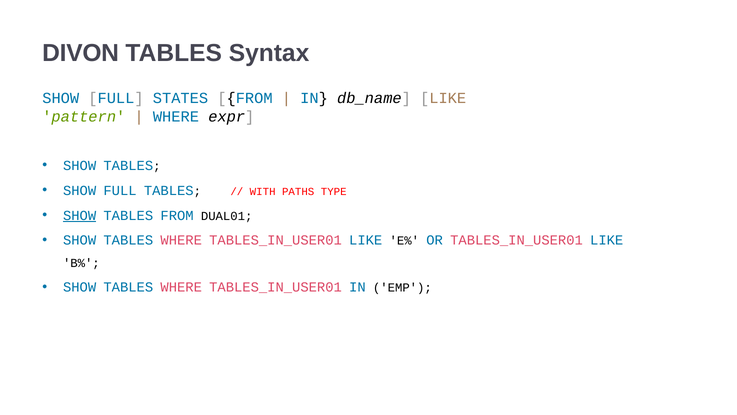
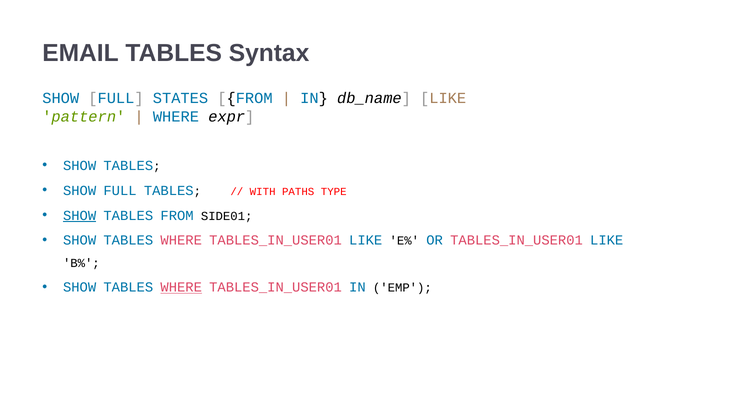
DIVON: DIVON -> EMAIL (80, 53)
DUAL01: DUAL01 -> SIDE01 (227, 216)
WHERE underline: none -> present (181, 287)
